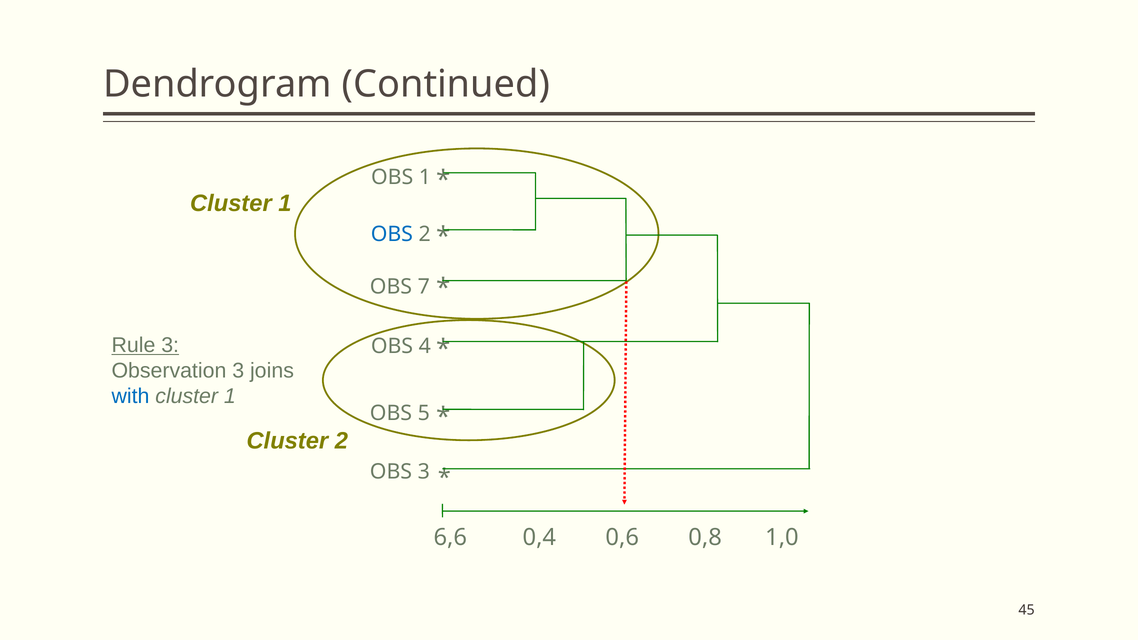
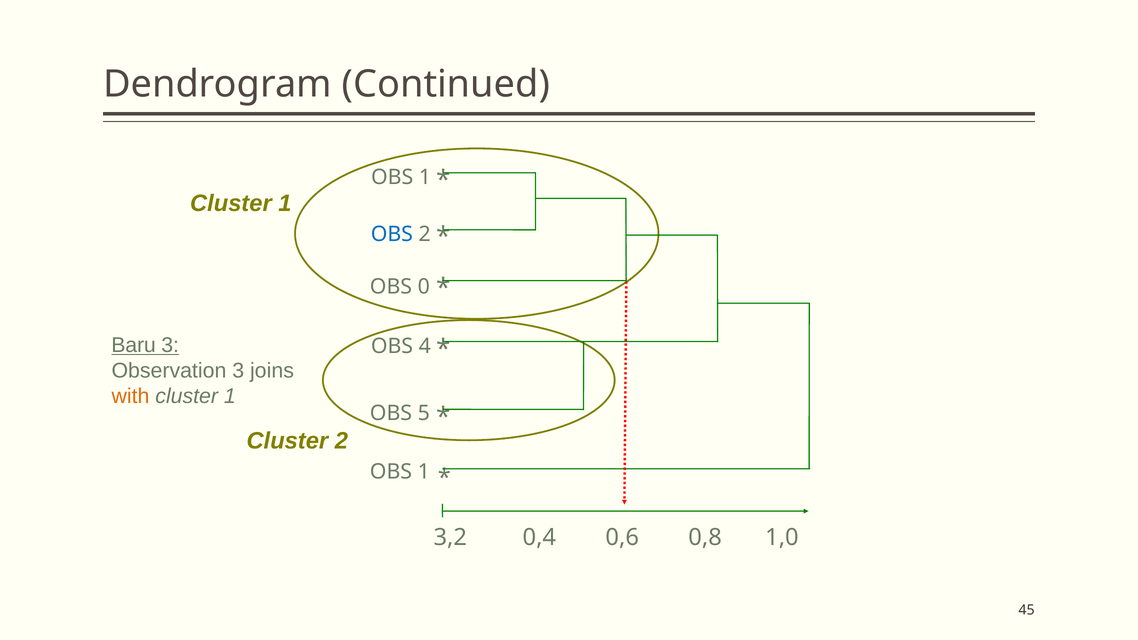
7: 7 -> 0 (424, 287)
Rule: Rule -> Baru (134, 345)
with colour: blue -> orange (130, 396)
3: 3 -> 1 (424, 472)
6,6: 6,6 -> 3,2 (450, 537)
